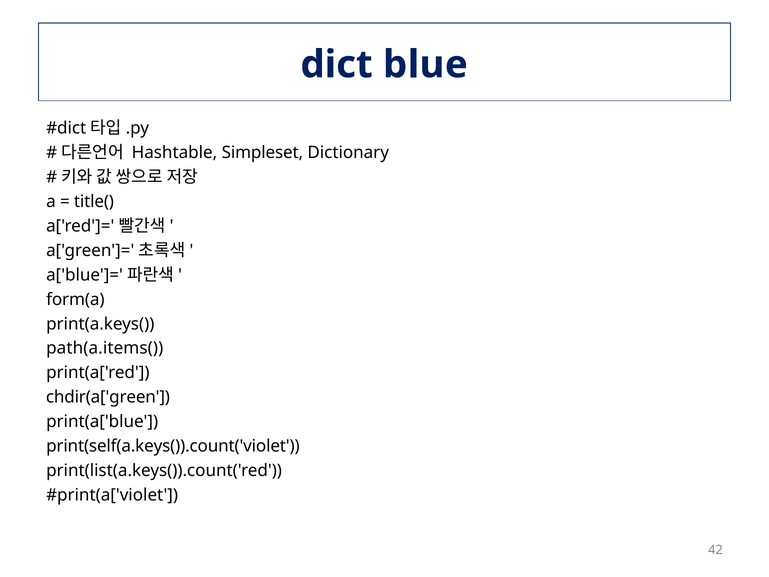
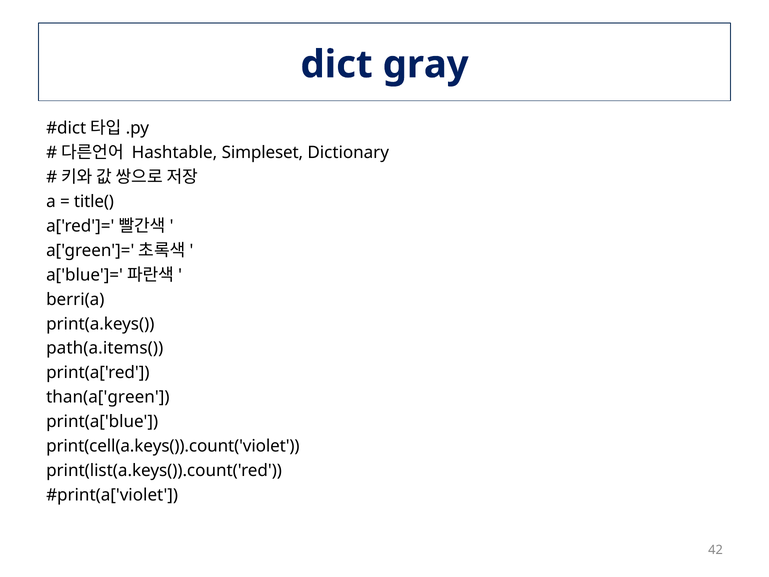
blue: blue -> gray (426, 65)
form(a: form(a -> berri(a (75, 299)
chdir(a['green: chdir(a['green -> than(a['green (108, 397)
print(self(a.keys()).count('violet: print(self(a.keys()).count('violet -> print(cell(a.keys()).count('violet (173, 446)
